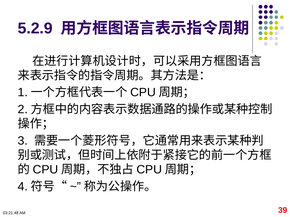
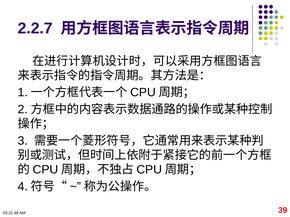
5.2.9: 5.2.9 -> 2.2.7 (35, 28)
